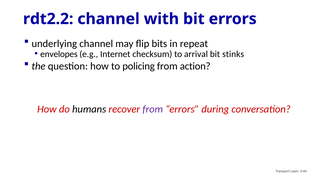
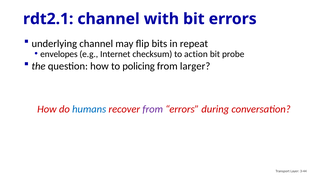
rdt2.2: rdt2.2 -> rdt2.1 (48, 19)
arrival: arrival -> action (196, 54)
stinks: stinks -> probe (233, 54)
action: action -> larger (195, 66)
humans colour: black -> blue (89, 109)
